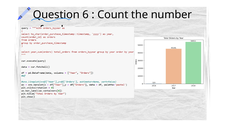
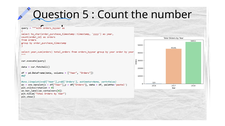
6: 6 -> 5 (86, 15)
